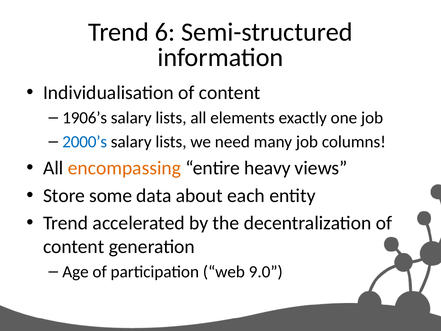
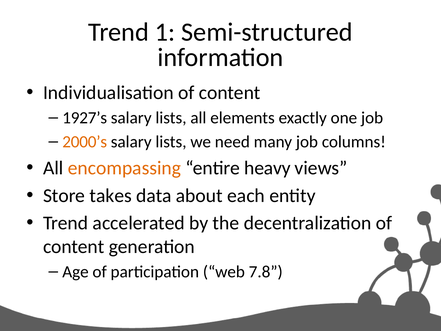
6: 6 -> 1 (165, 32)
1906’s: 1906’s -> 1927’s (85, 118)
2000’s colour: blue -> orange (85, 142)
some: some -> takes (111, 195)
9.0: 9.0 -> 7.8 (266, 272)
